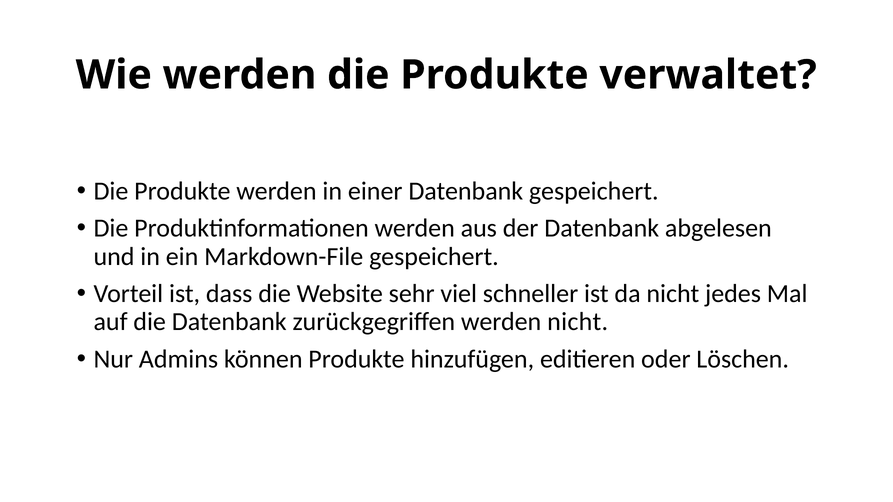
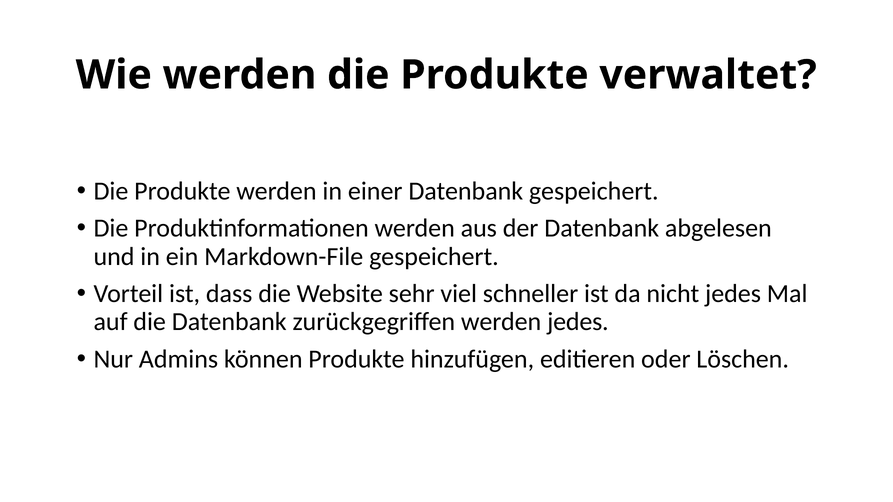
werden nicht: nicht -> jedes (578, 322)
